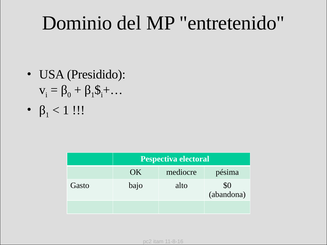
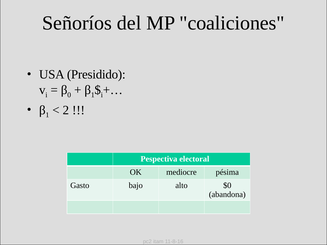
Dominio: Dominio -> Señoríos (77, 23)
entretenido: entretenido -> coaliciones (232, 23)
1: 1 -> 2 (66, 110)
